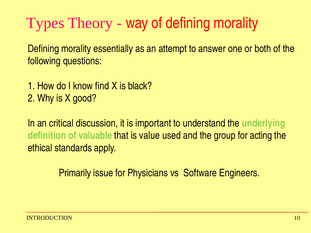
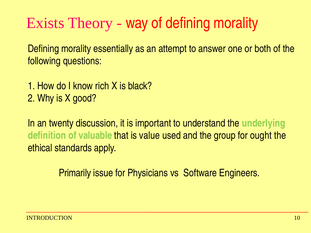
Types: Types -> Exists (45, 23)
find: find -> rich (102, 86)
critical: critical -> twenty (61, 123)
acting: acting -> ought (261, 136)
